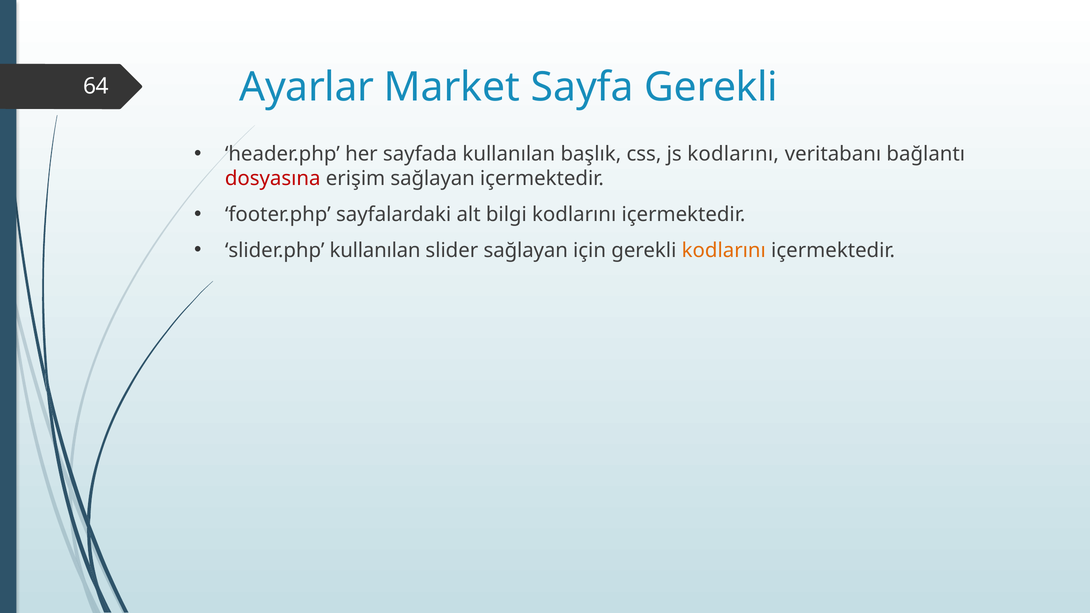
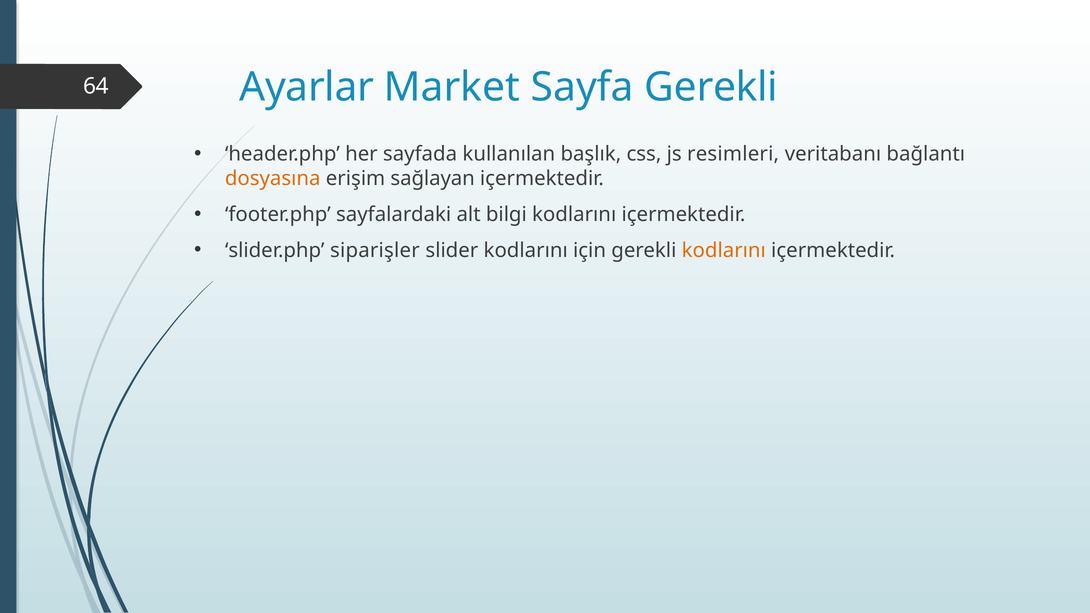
js kodlarını: kodlarını -> resimleri (733, 154)
dosyasına colour: red -> orange (273, 179)
slider.php kullanılan: kullanılan -> siparişler (375, 250)
slider sağlayan: sağlayan -> kodlarını (526, 250)
